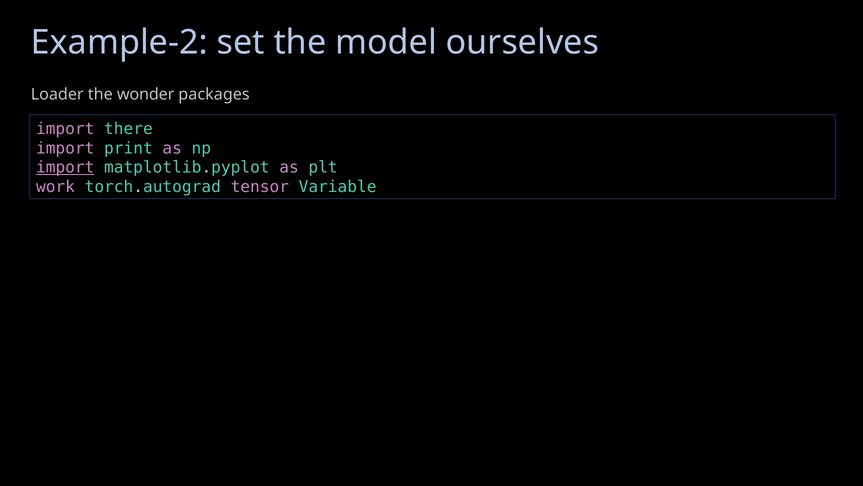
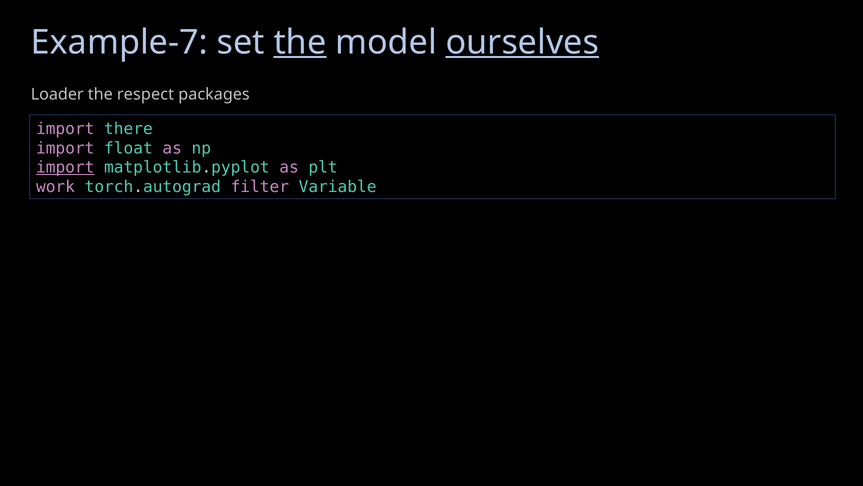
Example-2: Example-2 -> Example-7 (119, 42)
the underline: none -> present (300, 42)
ourselves underline: none -> present (522, 42)
wonder: wonder -> respect (145, 94)
print: print -> float (128, 148)
tensor: tensor -> filter (260, 187)
